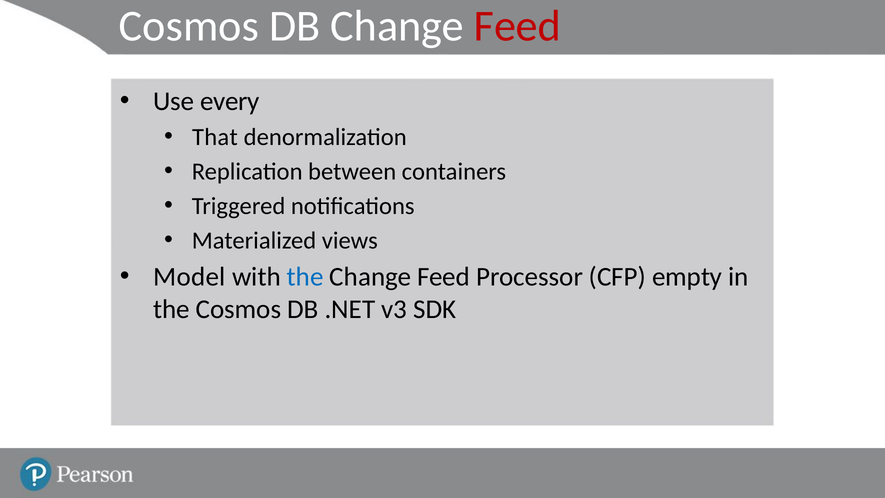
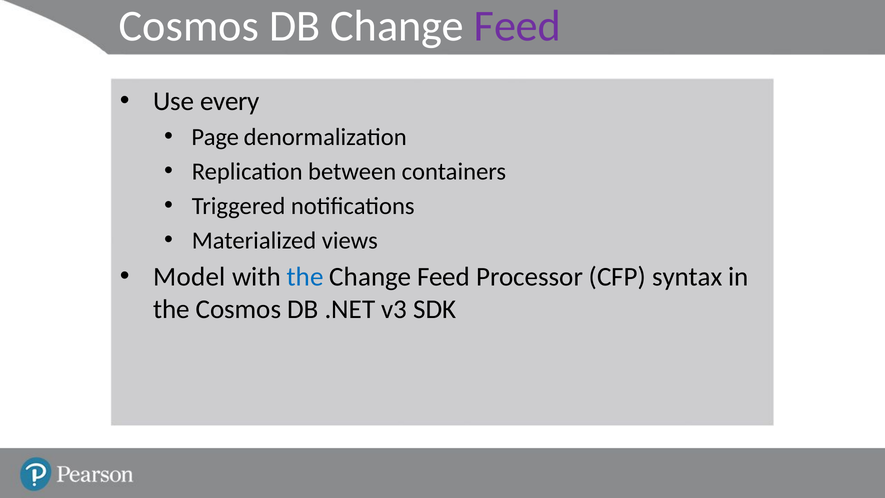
Feed colour: red -> purple (517, 26)
That: That -> Page (215, 137)
empty: empty -> syntax (687, 277)
